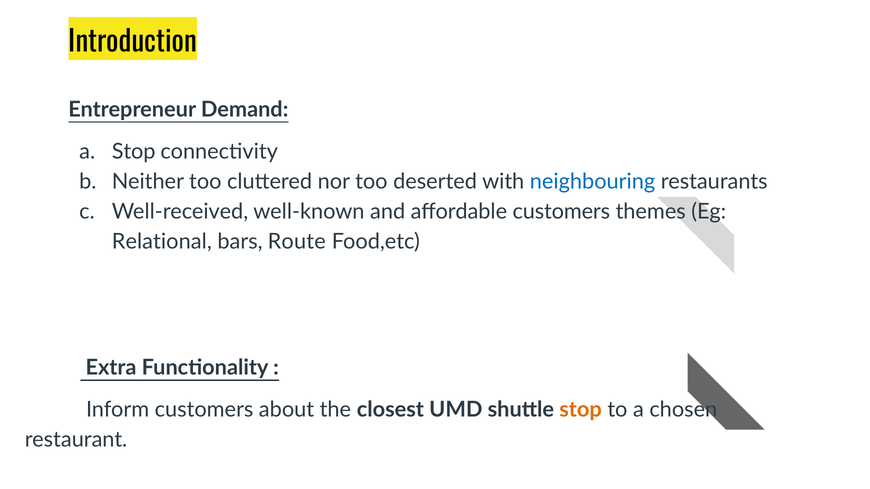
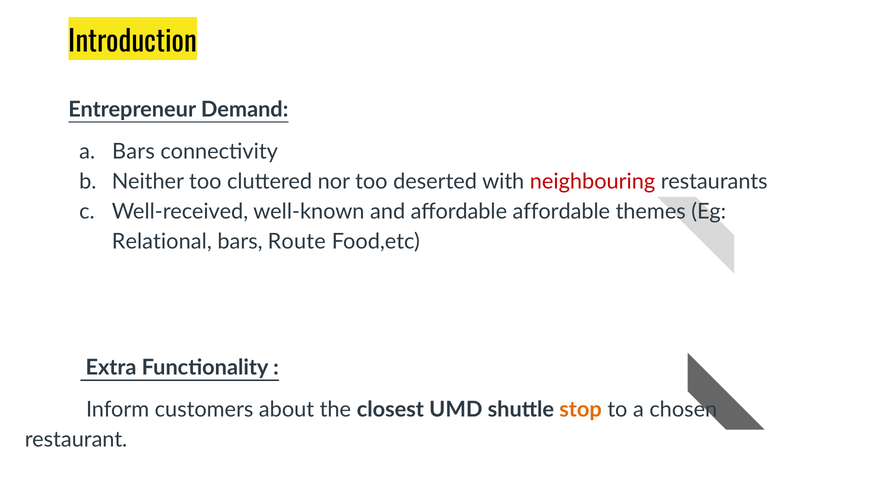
a Stop: Stop -> Bars (133, 152)
neighbouring colour: blue -> red (593, 182)
affordable customers: customers -> affordable (561, 212)
